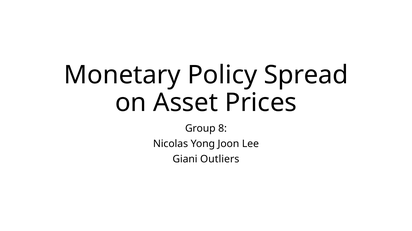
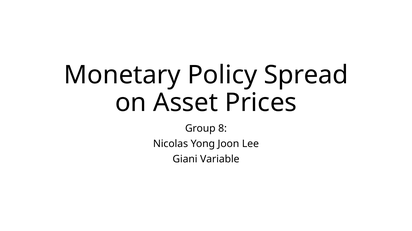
Outliers: Outliers -> Variable (220, 160)
